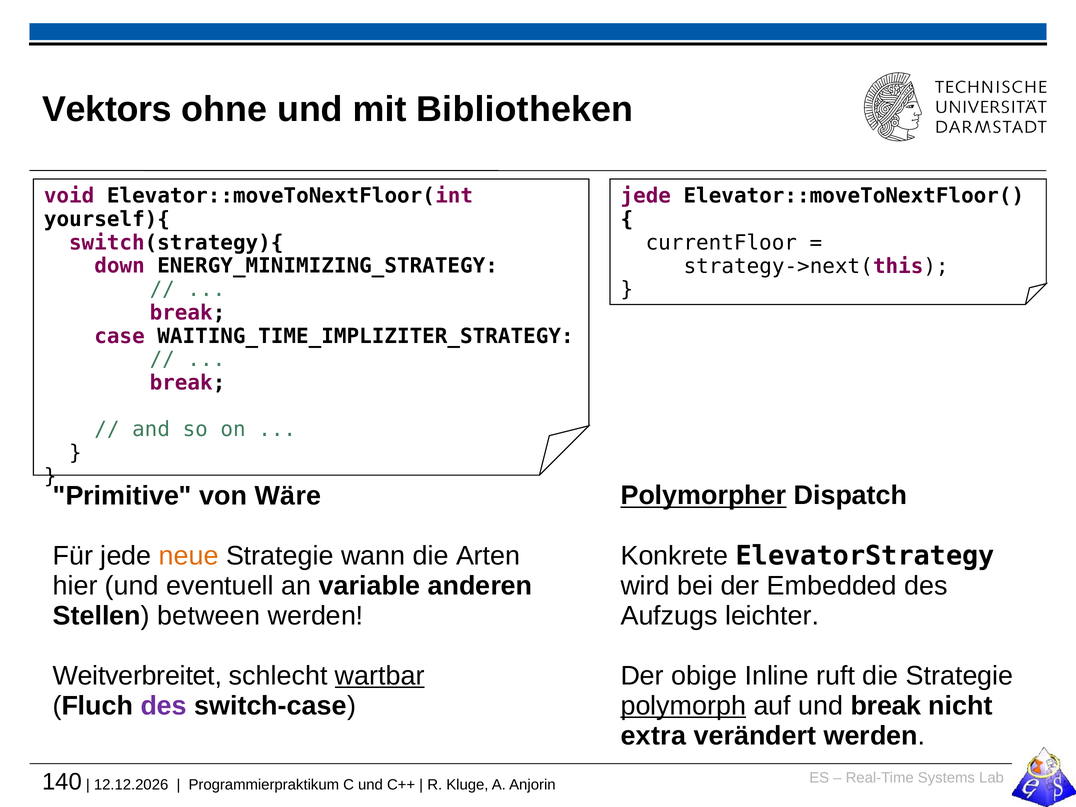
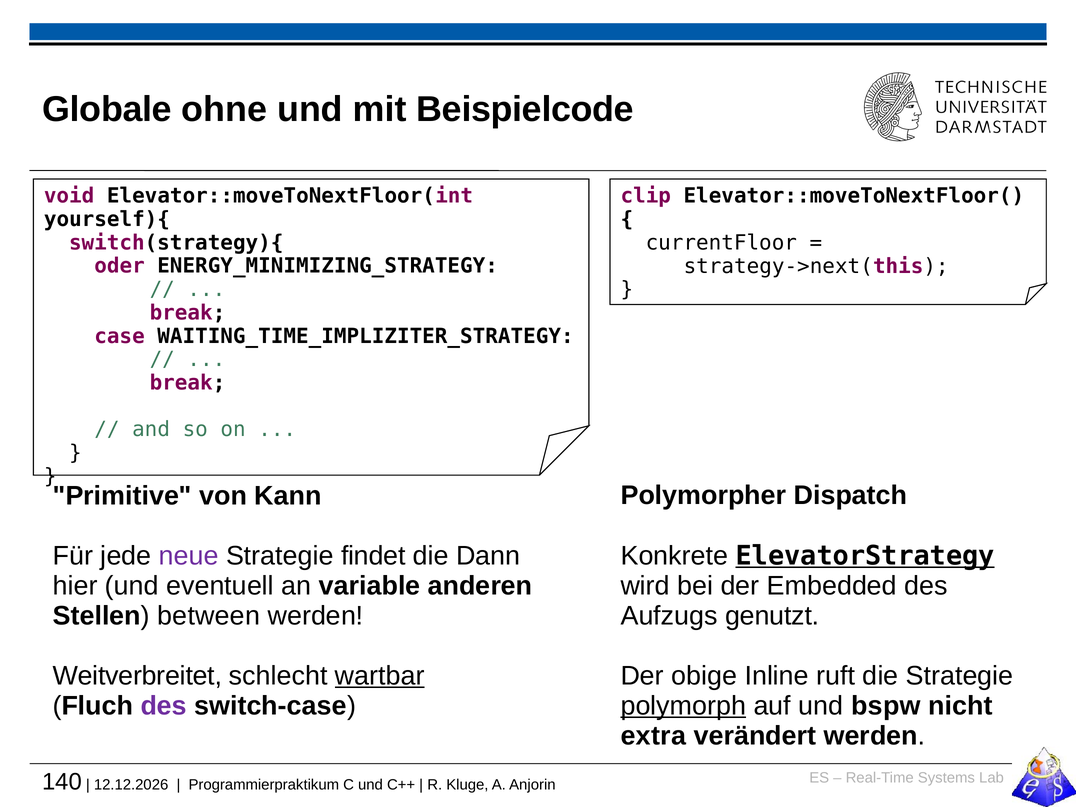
Vektors: Vektors -> Globale (107, 109)
Bibliotheken: Bibliotheken -> Beispielcode (525, 109)
jede: jede -> clip (646, 196)
down: down -> oder (120, 266)
Wäre: Wäre -> Kann (288, 496)
Polymorpher underline: present -> none (703, 496)
neue colour: orange -> purple (189, 556)
wann: wann -> findet (373, 556)
Arten: Arten -> Dann (488, 556)
ElevatorStrategy underline: none -> present (865, 556)
leichter: leichter -> genutzt (772, 616)
und break: break -> bspw (886, 706)
